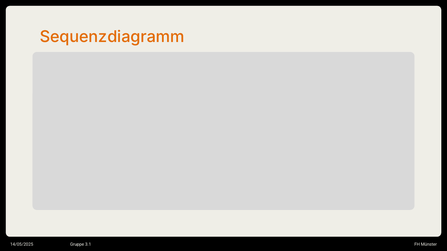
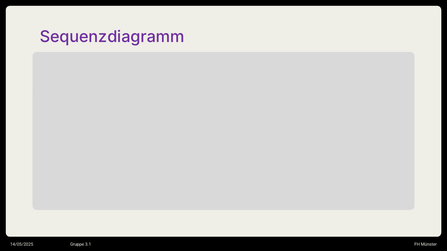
Sequenzdiagramm colour: orange -> purple (112, 37)
